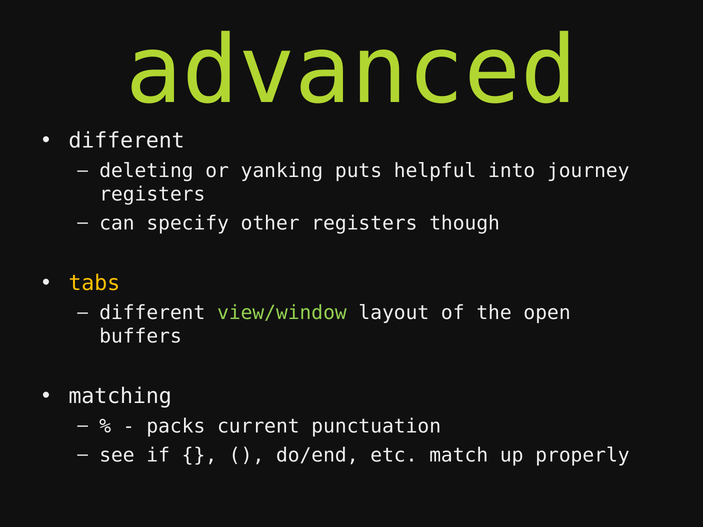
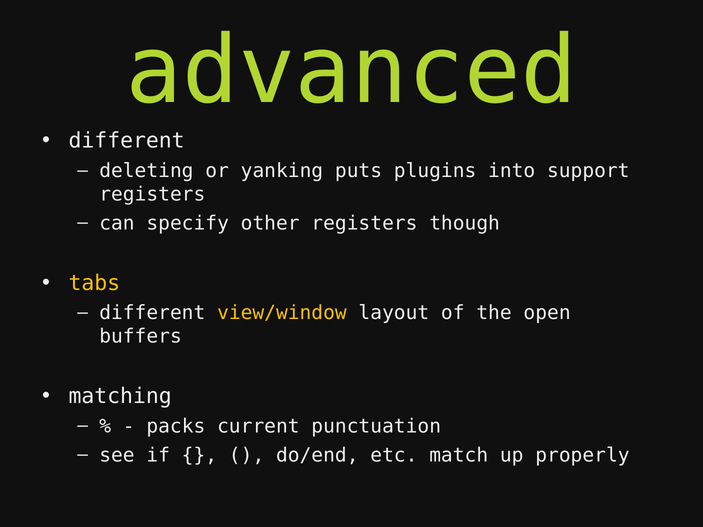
helpful: helpful -> plugins (435, 171)
journey: journey -> support (588, 171)
view/window colour: light green -> yellow (282, 313)
